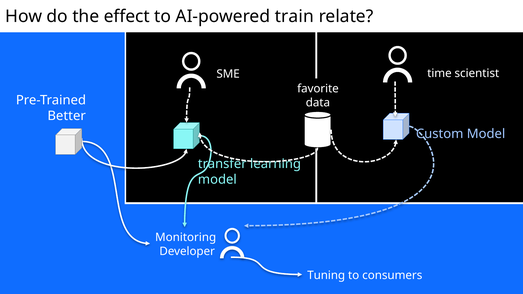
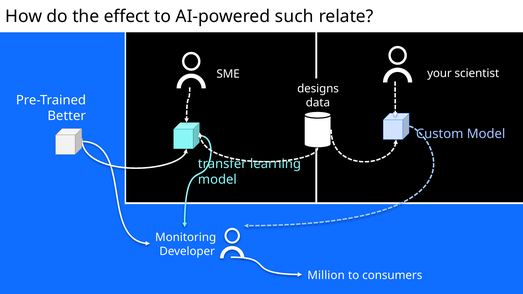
train: train -> such (294, 16)
time: time -> your (439, 73)
favorite: favorite -> designs (318, 89)
Tuning: Tuning -> Million (326, 275)
